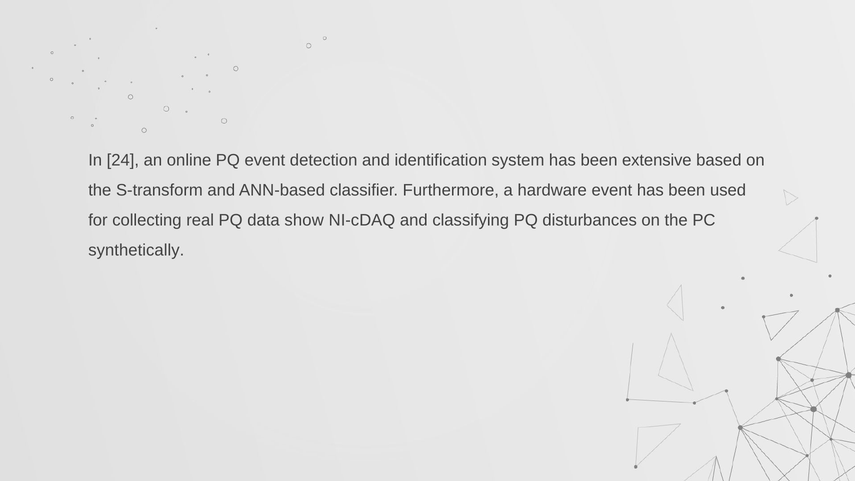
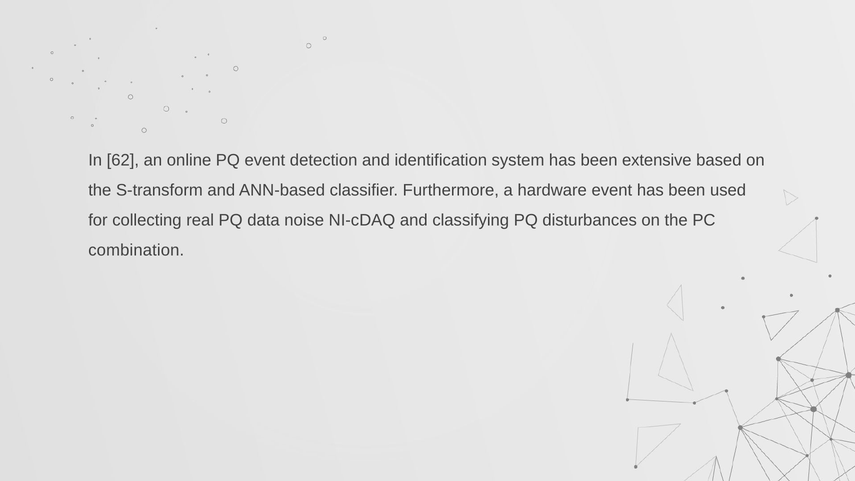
24: 24 -> 62 (123, 160)
show: show -> noise (304, 220)
synthetically: synthetically -> combination (136, 250)
